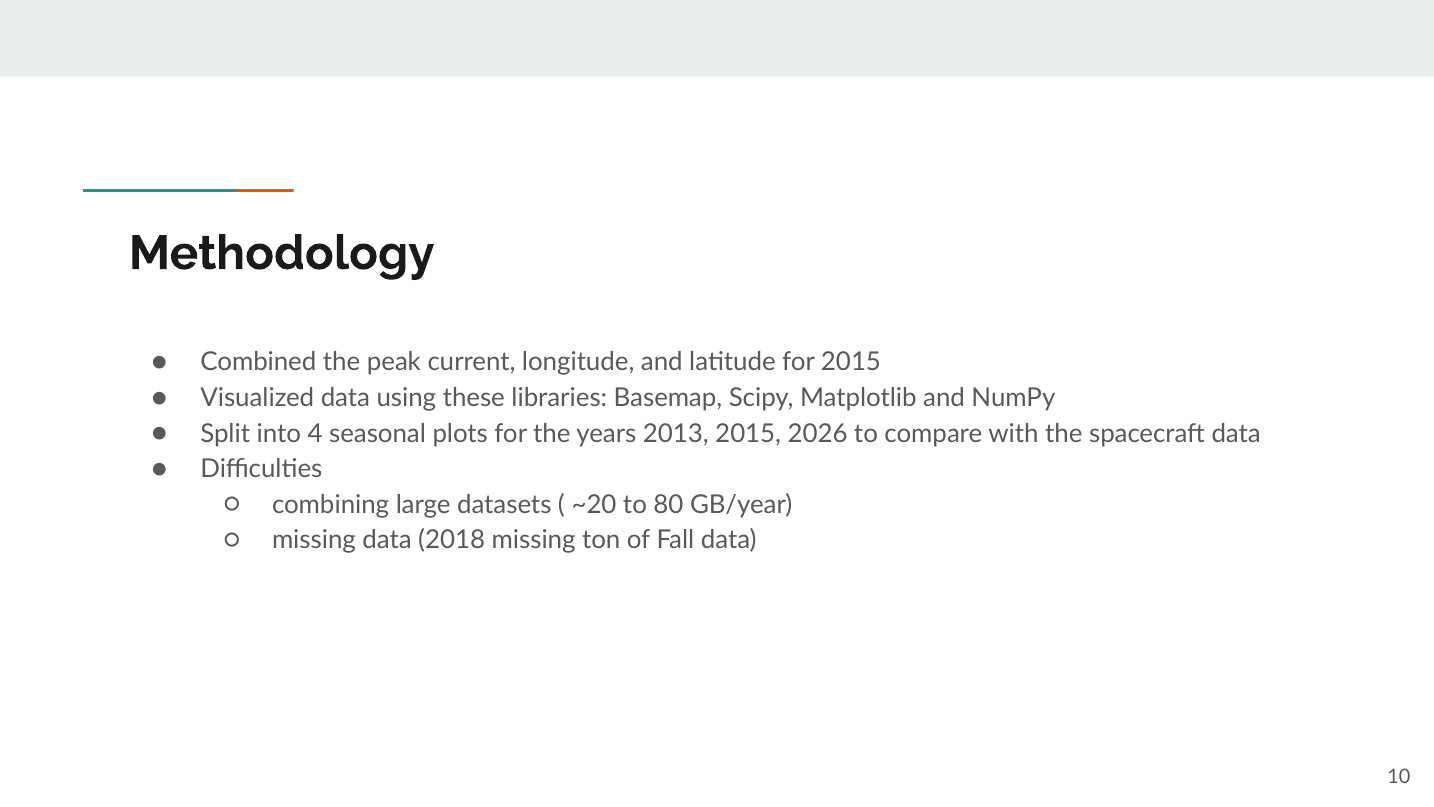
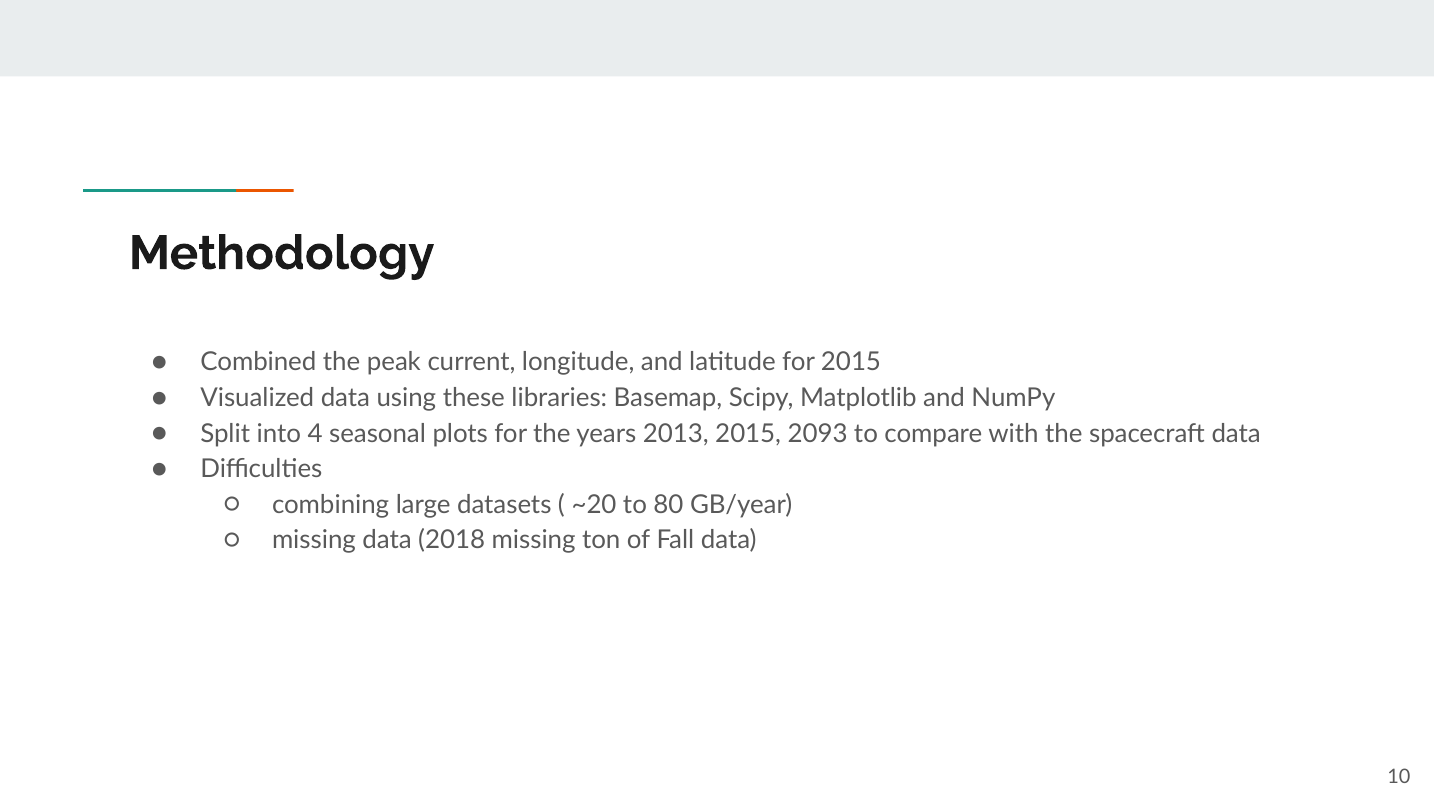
2026: 2026 -> 2093 (818, 433)
